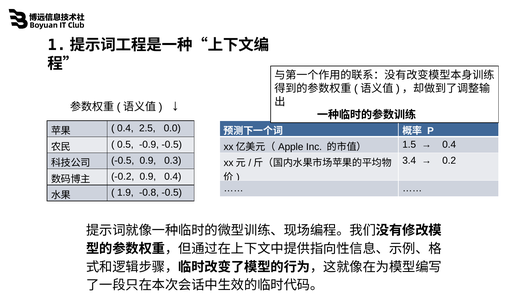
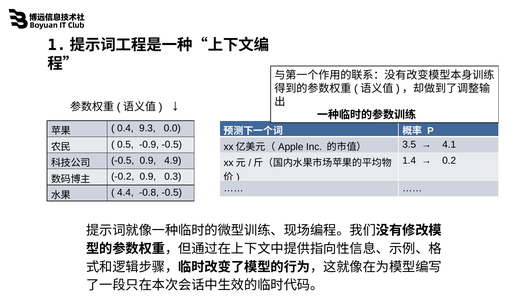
2.5: 2.5 -> 9.3 (147, 128)
1.5: 1.5 -> 3.5 (409, 144)
0.4: 0.4 -> 4.1 (449, 144)
3.4: 3.4 -> 1.4 (409, 160)
0.3: 0.3 -> 4.9 (173, 160)
0.9 0.4: 0.4 -> 0.3 (173, 176)
1.9: 1.9 -> 4.4 (125, 192)
